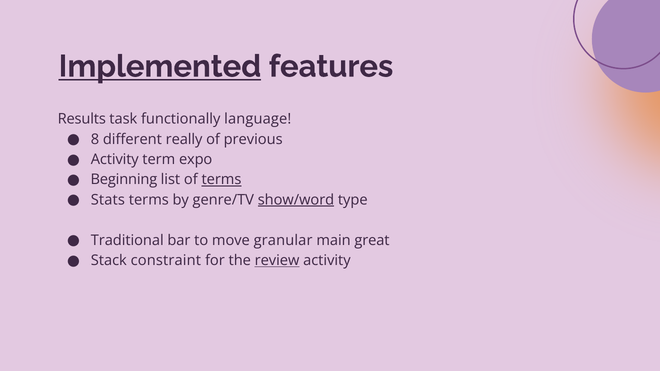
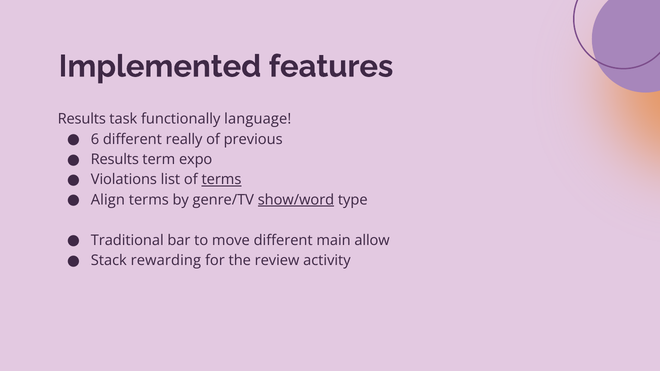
Implemented underline: present -> none (160, 66)
8: 8 -> 6 (95, 139)
Activity: Activity -> Results (115, 160)
Beginning: Beginning -> Violations (124, 180)
Stats: Stats -> Align (108, 200)
move granular: granular -> different (283, 240)
great: great -> allow (372, 240)
constraint: constraint -> rewarding (166, 261)
review underline: present -> none (277, 261)
